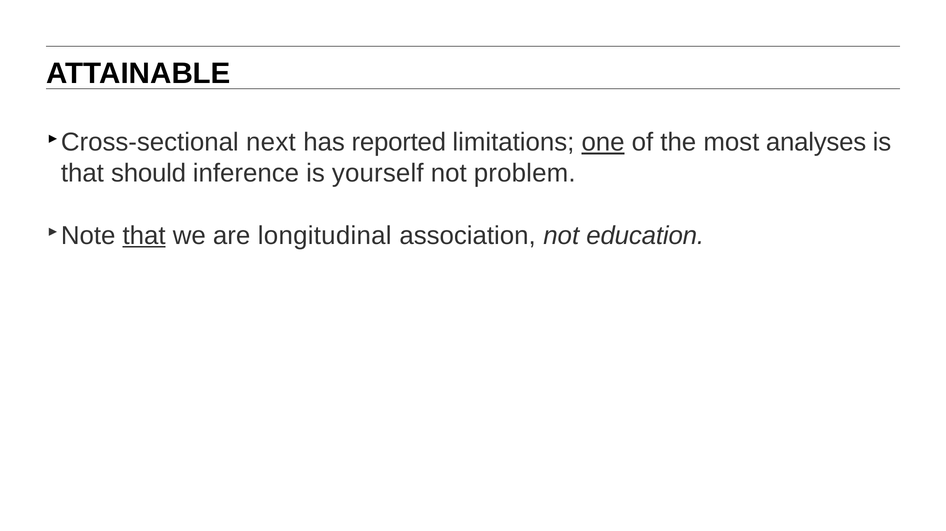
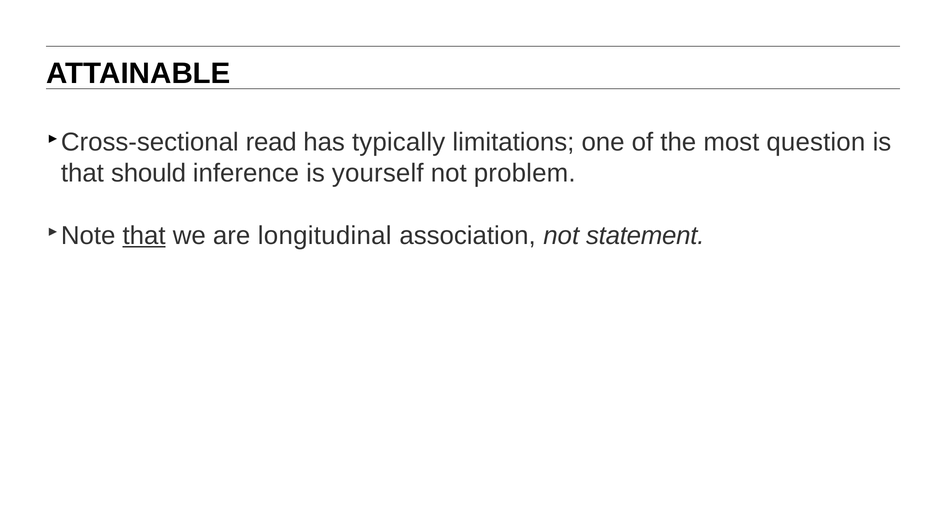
next: next -> read (271, 142)
reported: reported -> typically (399, 142)
one underline: present -> none (603, 142)
analyses: analyses -> question (816, 142)
education: education -> statement (645, 236)
